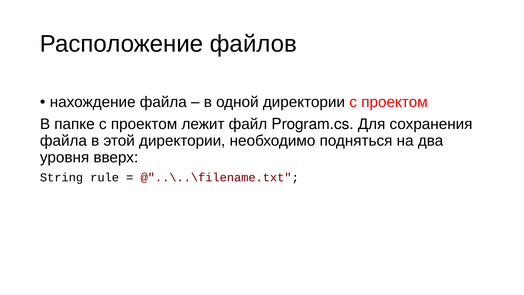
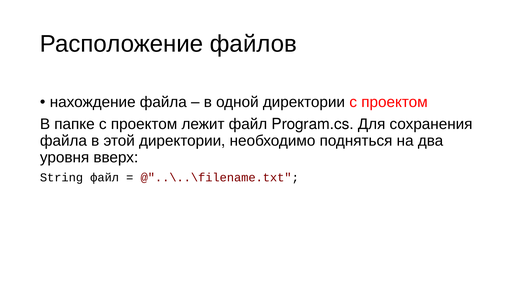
String rule: rule -> файл (105, 177)
